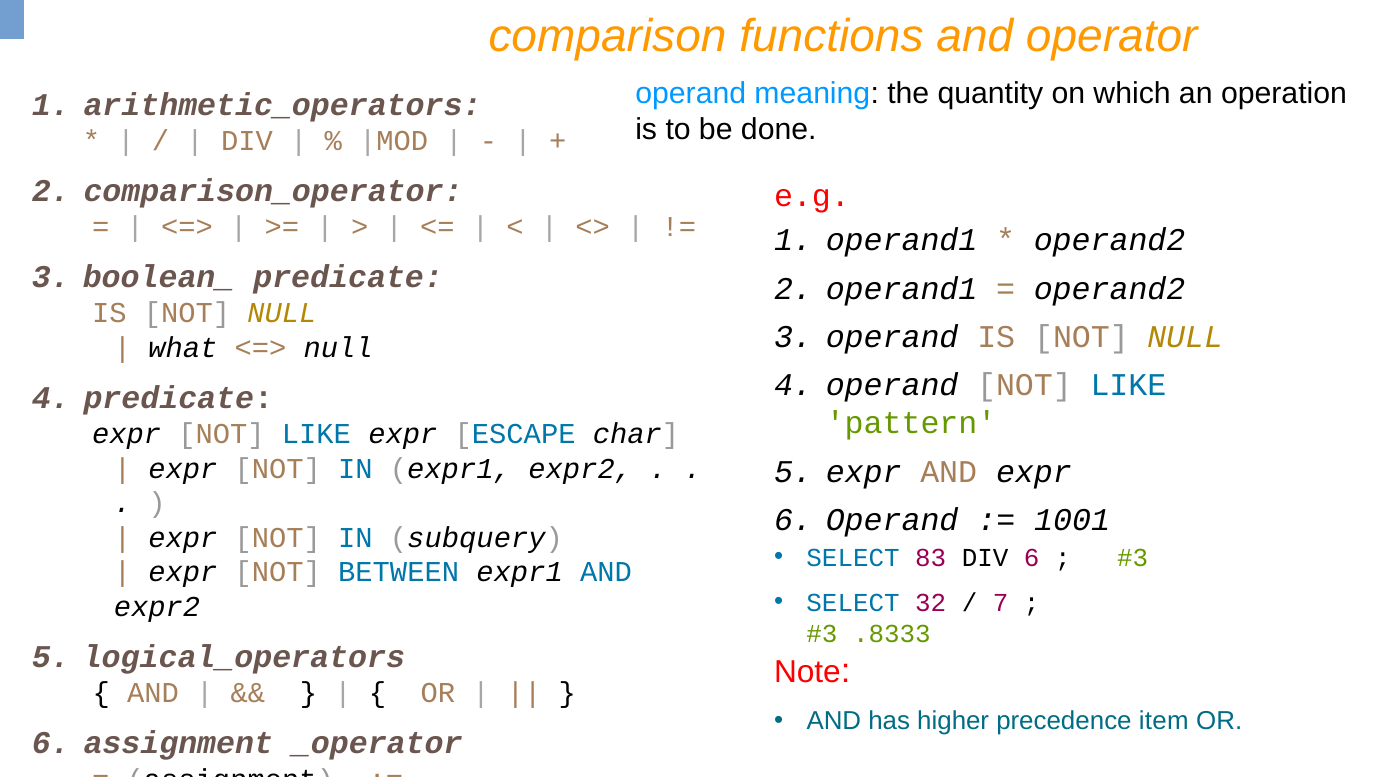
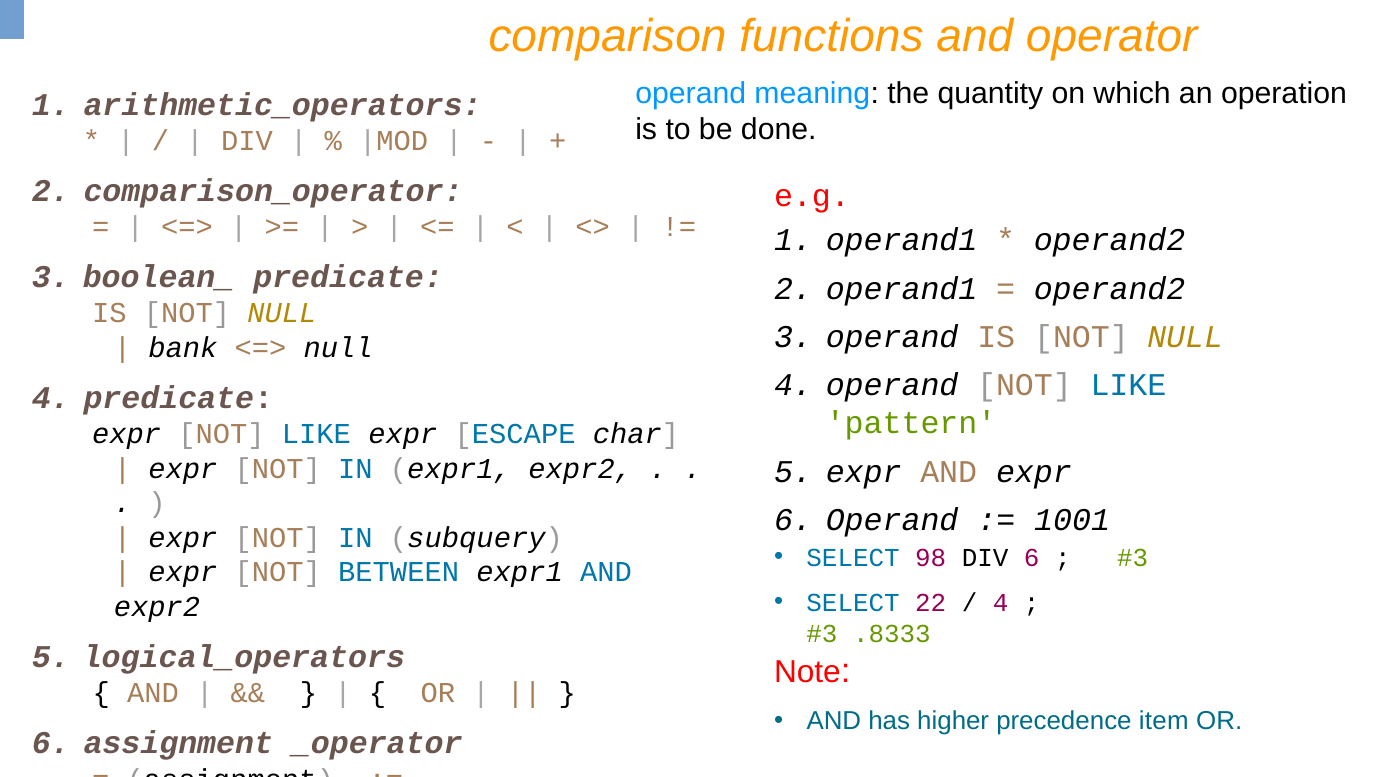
what: what -> bank (183, 348)
83: 83 -> 98 (931, 558)
32: 32 -> 22 (931, 602)
7: 7 -> 4 (1001, 602)
